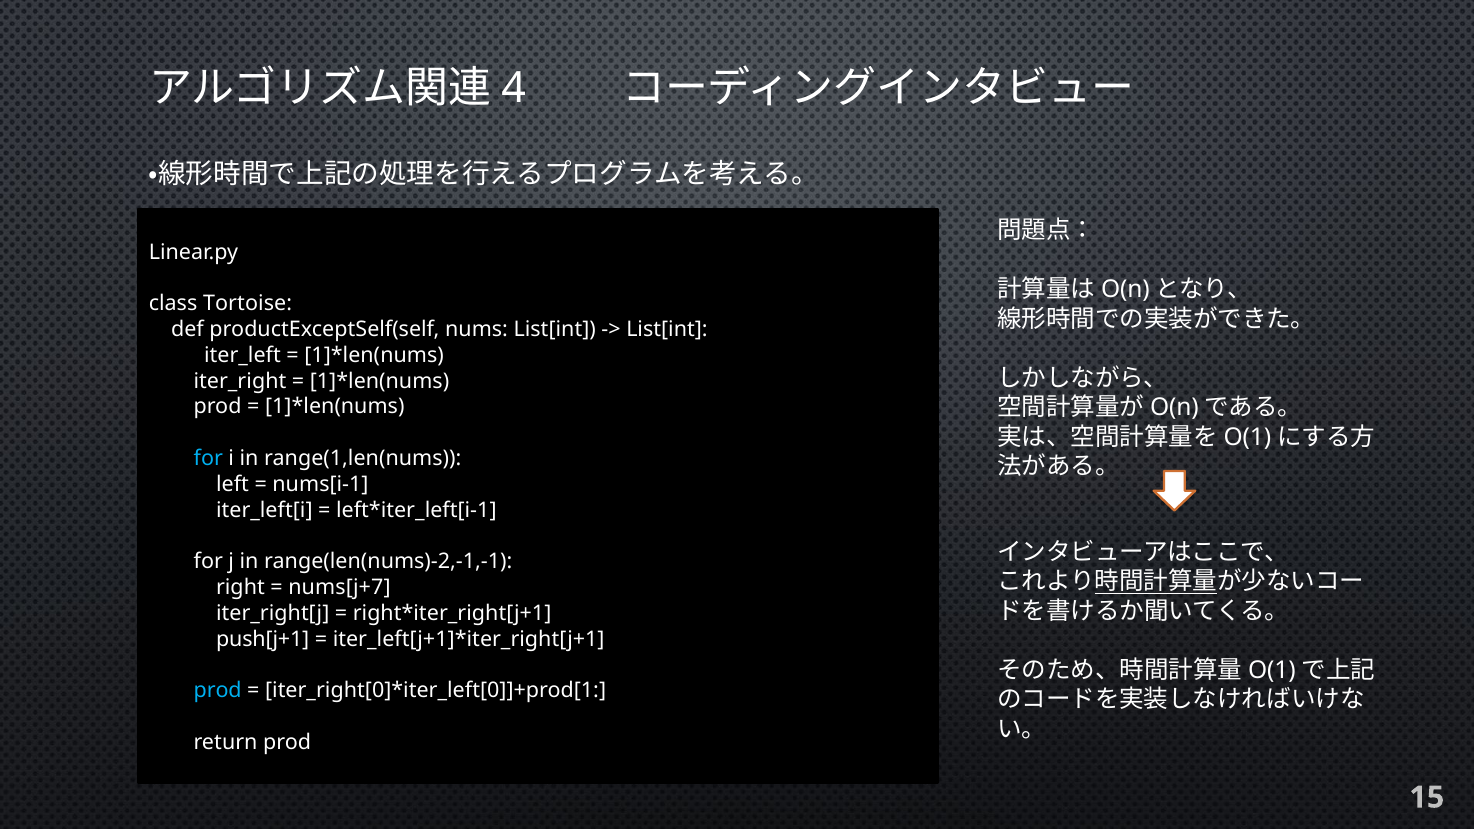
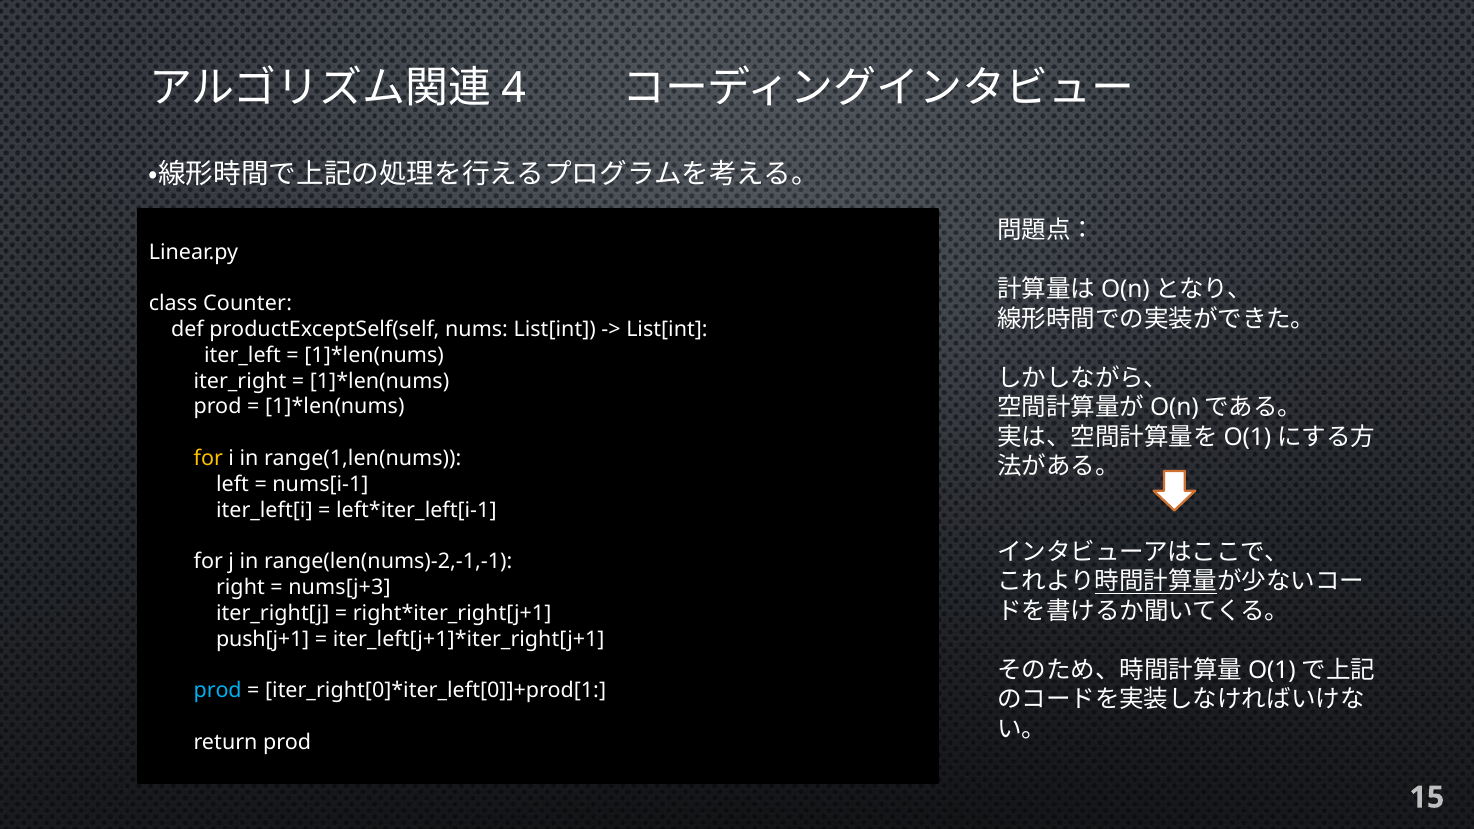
Tortoise: Tortoise -> Counter (248, 304)
for colour: light blue -> yellow (208, 459)
nums[j+7: nums[j+7 -> nums[j+3 (339, 588)
